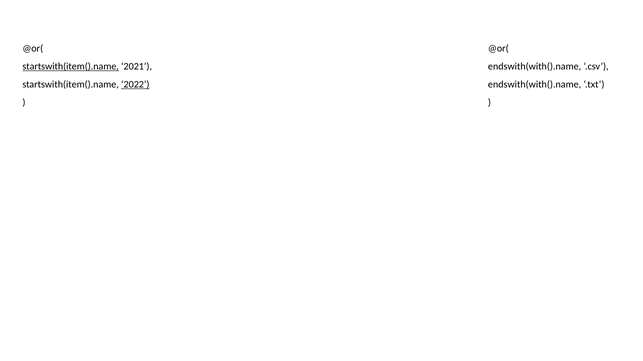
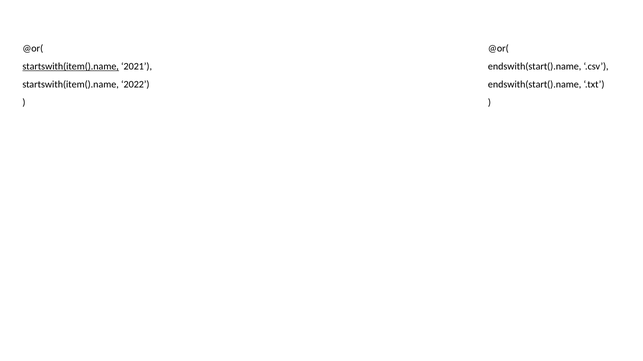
endswith(with().name: endswith(with().name -> endswith(start().name (535, 67)
2022 underline: present -> none (135, 85)
endswith(with().name: endswith(with().name -> endswith(start().name (535, 85)
